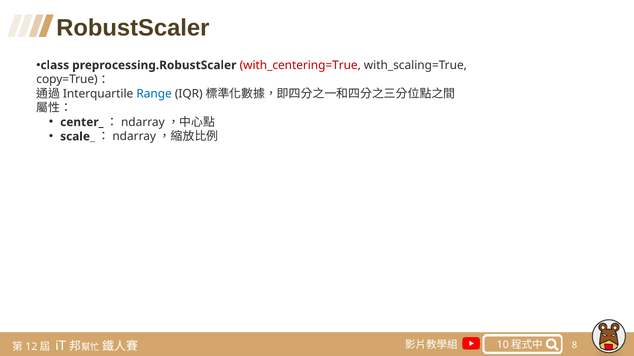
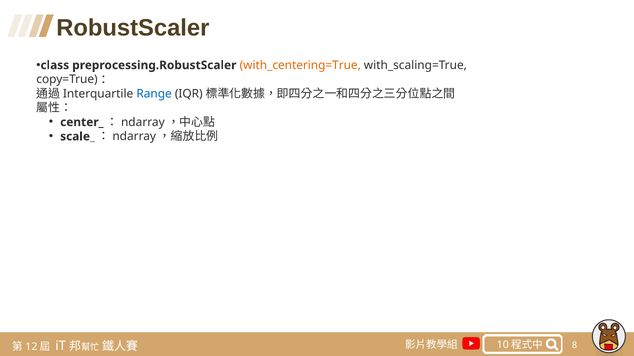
with_centering=True colour: red -> orange (300, 65)
